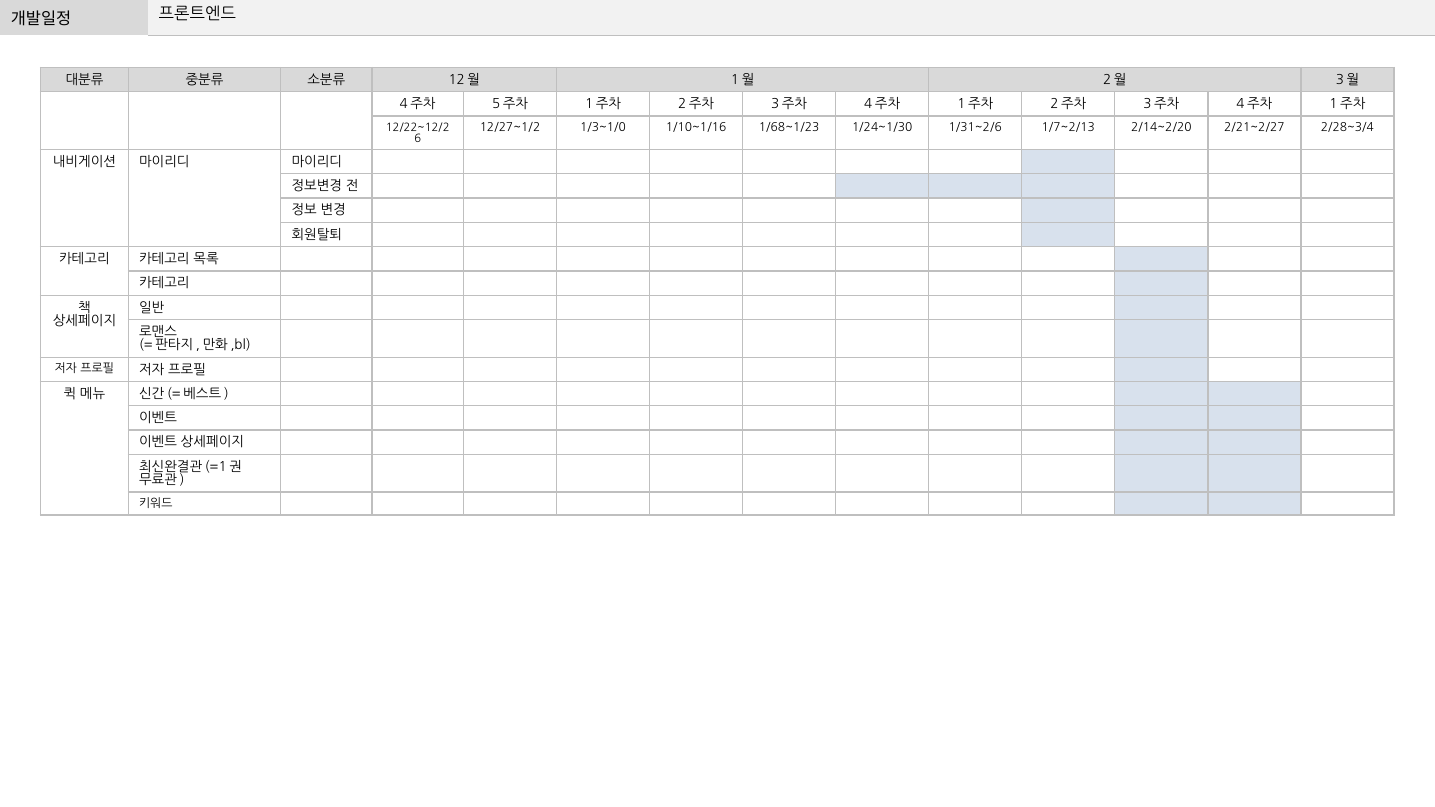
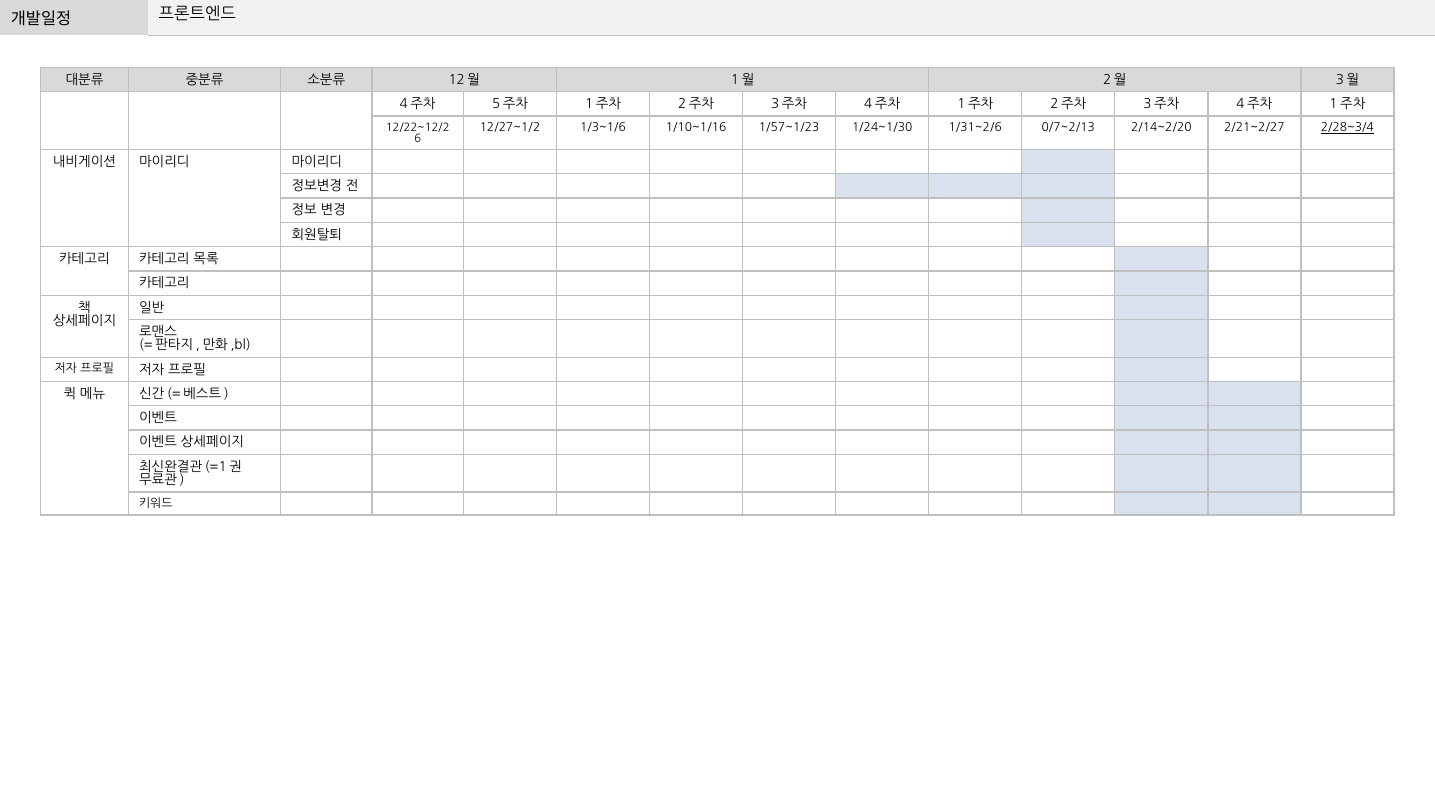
1/3~1/0: 1/3~1/0 -> 1/3~1/6 (603, 128)
1/68~1/23: 1/68~1/23 -> 1/57~1/23 (789, 128)
1/7~2/13: 1/7~2/13 -> 0/7~2/13 (1068, 128)
2/28~3/4 underline: none -> present (1347, 128)
